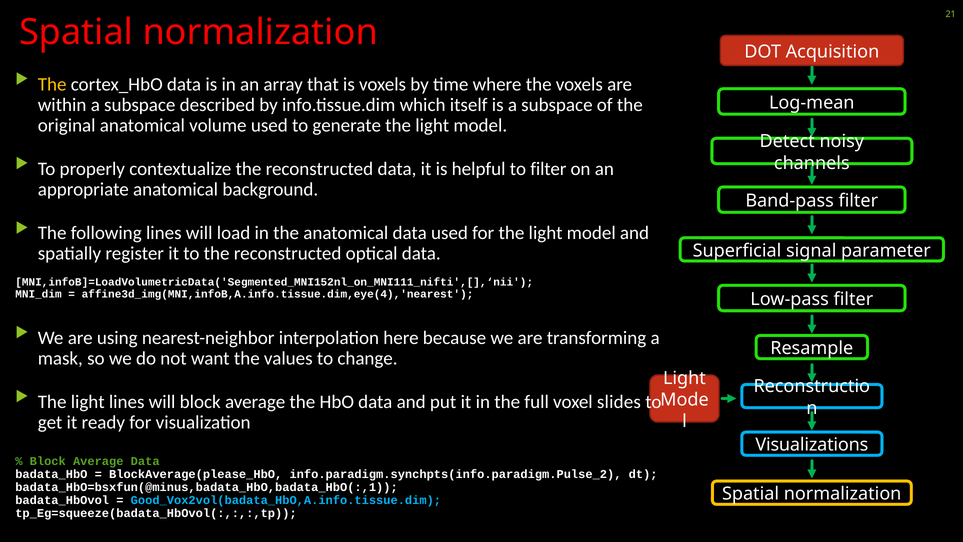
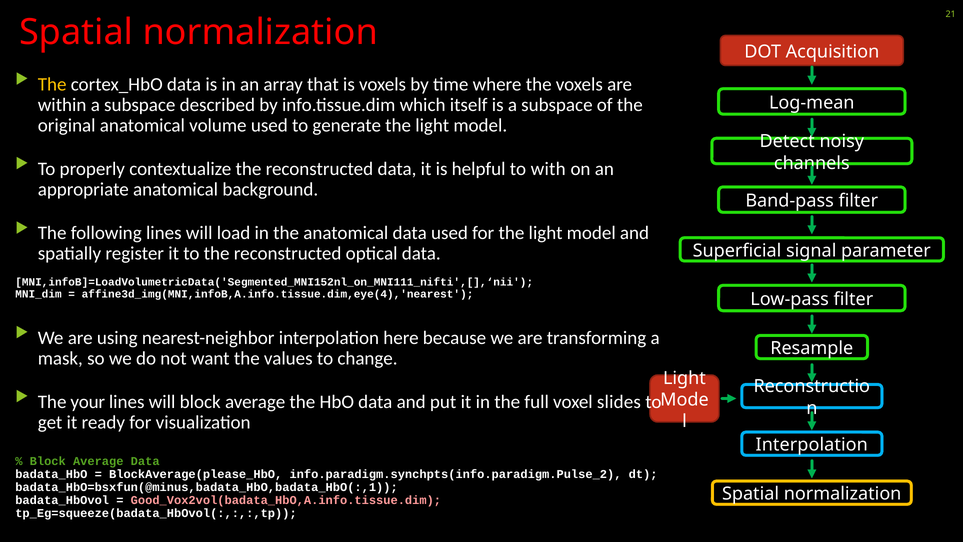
to filter: filter -> with (548, 169)
light: light -> your (88, 402)
Visualizations: Visualizations -> Interpolation (812, 445)
Good_Vox2vol(badata_HbO,A.info.tissue.dim colour: light blue -> pink (286, 500)
